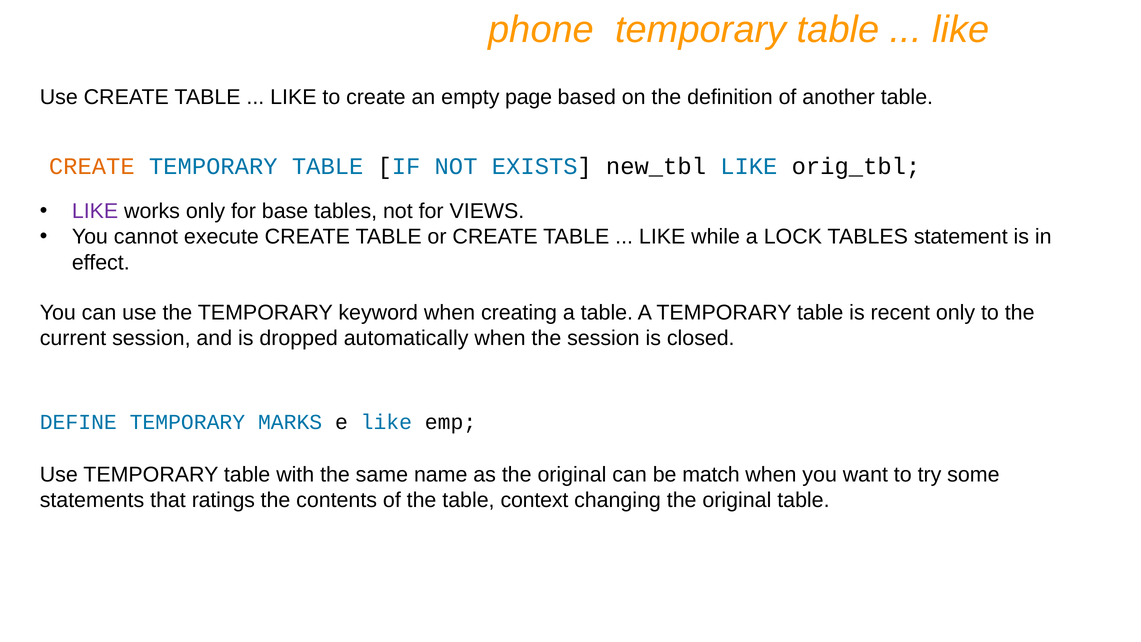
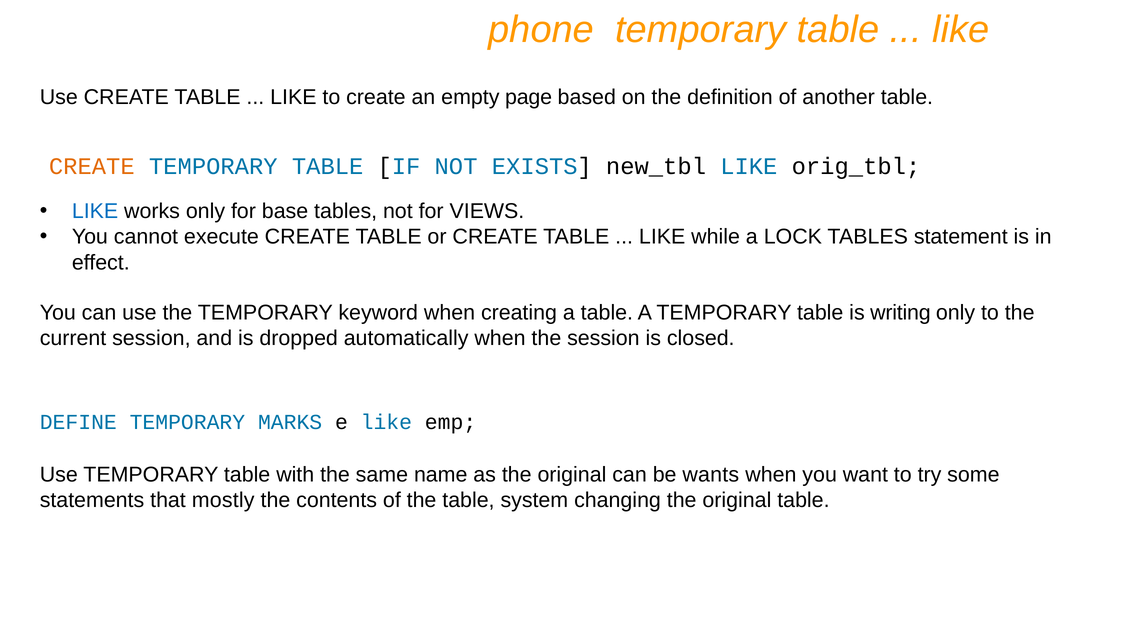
LIKE colour: purple -> blue (95, 211)
recent: recent -> writing (900, 313)
match: match -> wants (711, 474)
ratings: ratings -> mostly (223, 500)
context: context -> system (534, 500)
